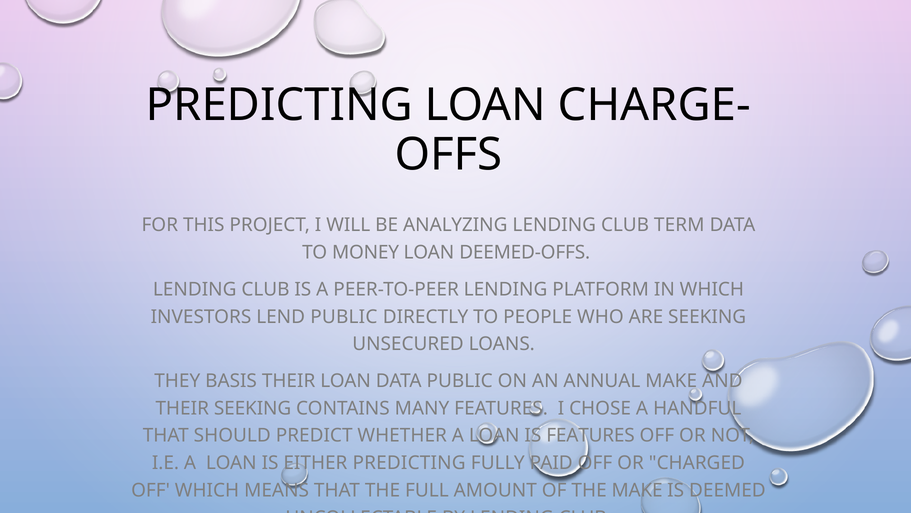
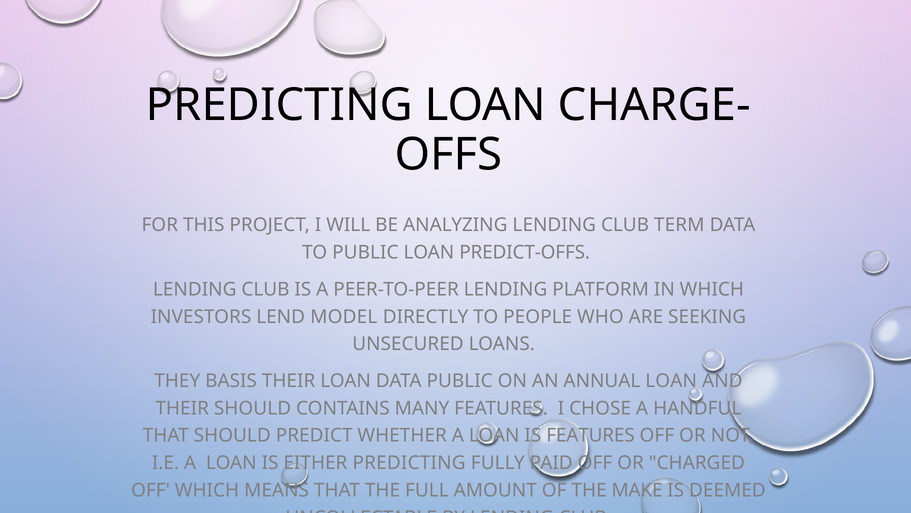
TO MONEY: MONEY -> PUBLIC (365, 252)
DEEMED-OFFS: DEEMED-OFFS -> PREDICT-OFFS (525, 252)
LEND PUBLIC: PUBLIC -> MODEL (344, 316)
ANNUAL MAKE: MAKE -> LOAN (671, 381)
THEIR SEEKING: SEEKING -> SHOULD (253, 408)
